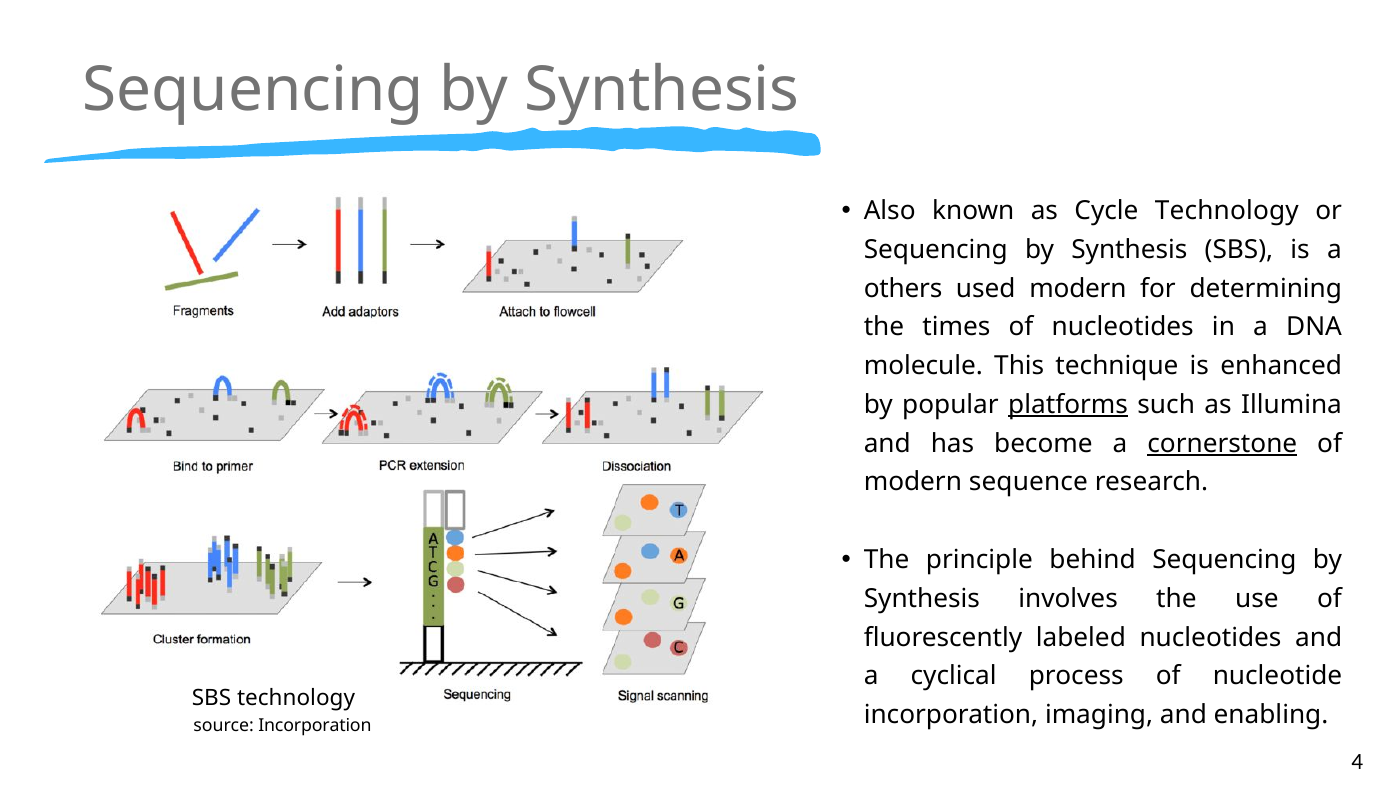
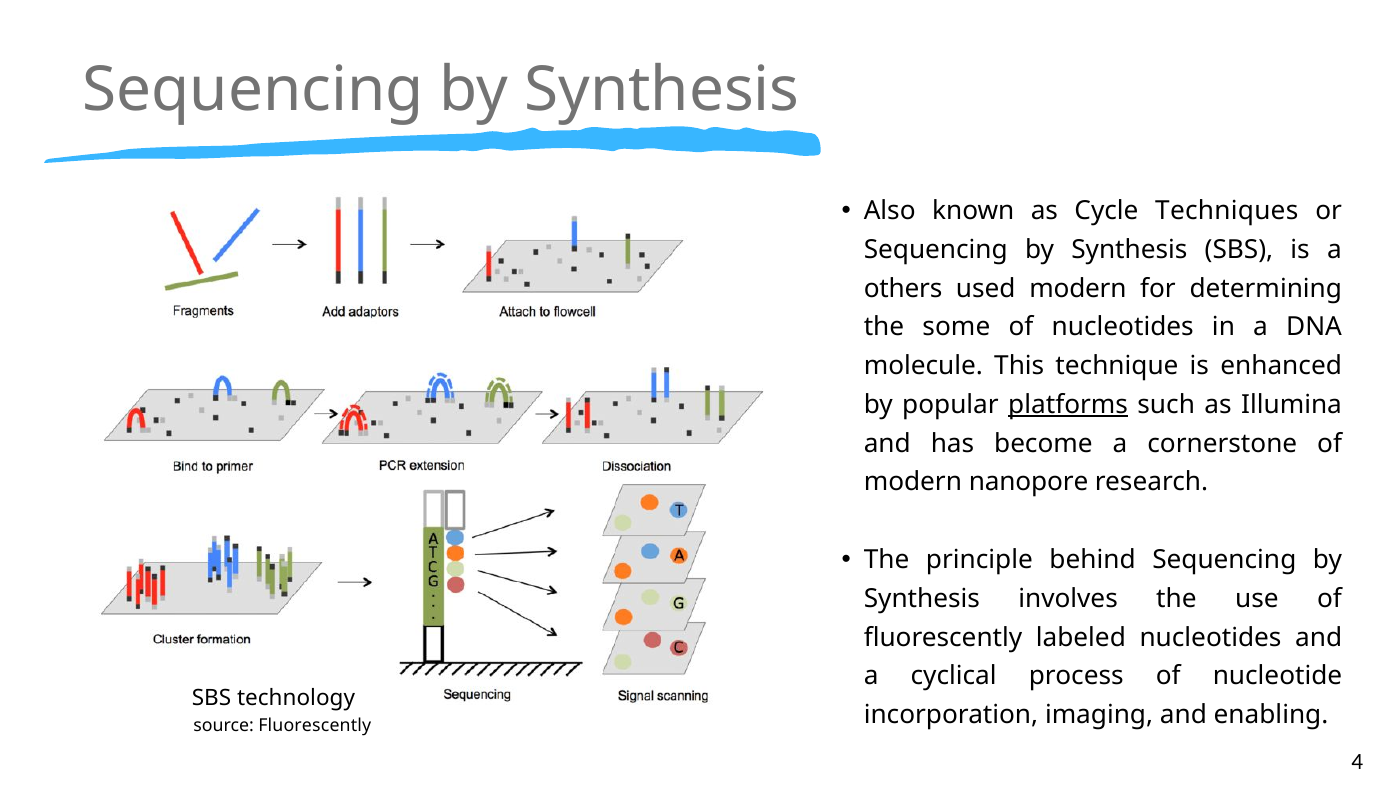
Cycle Technology: Technology -> Techniques (1227, 211)
times: times -> some (956, 327)
cornerstone underline: present -> none (1222, 443)
sequence: sequence -> nanopore (1029, 482)
source Incorporation: Incorporation -> Fluorescently (315, 726)
